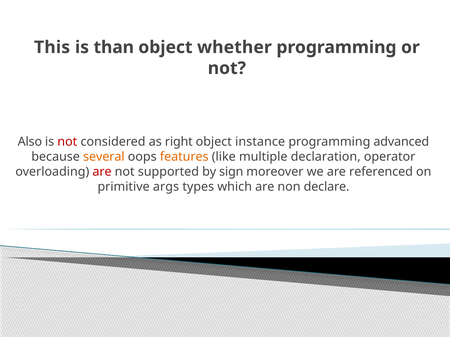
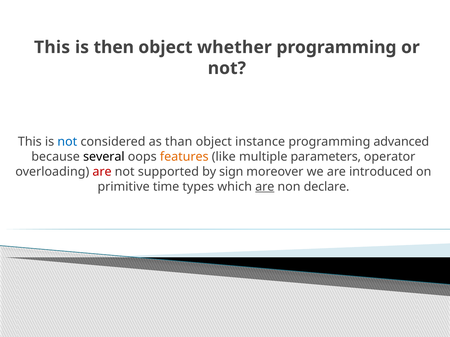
than: than -> then (114, 47)
Also: Also -> This (30, 142)
not colour: red -> blue (67, 142)
right: right -> than (179, 142)
several colour: orange -> black (104, 157)
declaration: declaration -> parameters (326, 157)
referenced: referenced -> introduced (381, 172)
args: args -> time (166, 187)
are underline: none -> present (265, 187)
